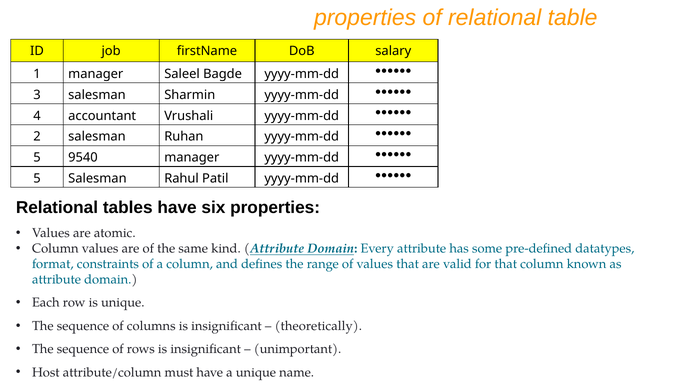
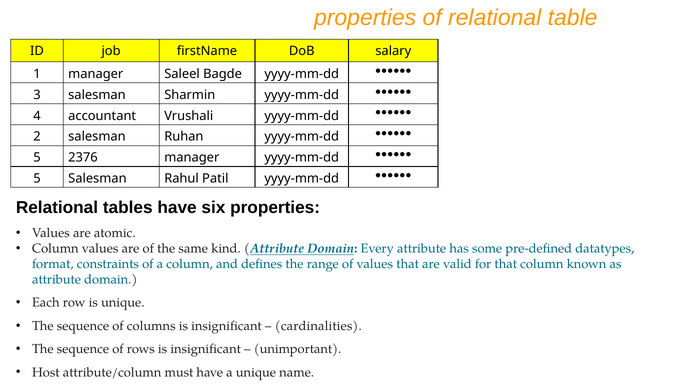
9540: 9540 -> 2376 (83, 158)
theoretically: theoretically -> cardinalities (318, 326)
